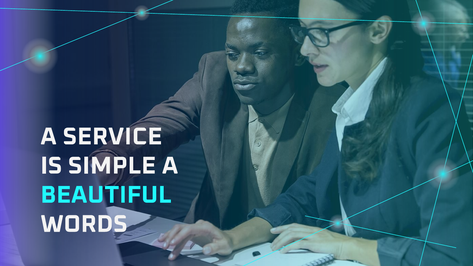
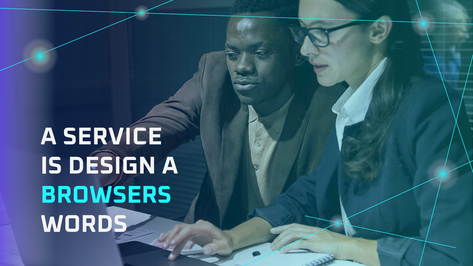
SIMPLE: SIMPLE -> DESIGN (112, 166)
BEAUTIFUL: BEAUTIFUL -> BROWSERS (106, 195)
